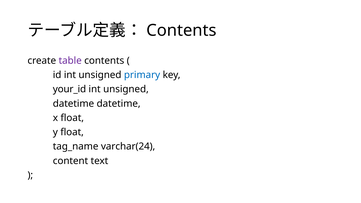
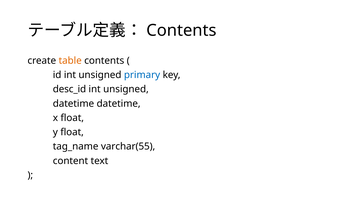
table colour: purple -> orange (70, 61)
your_id: your_id -> desc_id (69, 89)
varchar(24: varchar(24 -> varchar(55 (128, 147)
